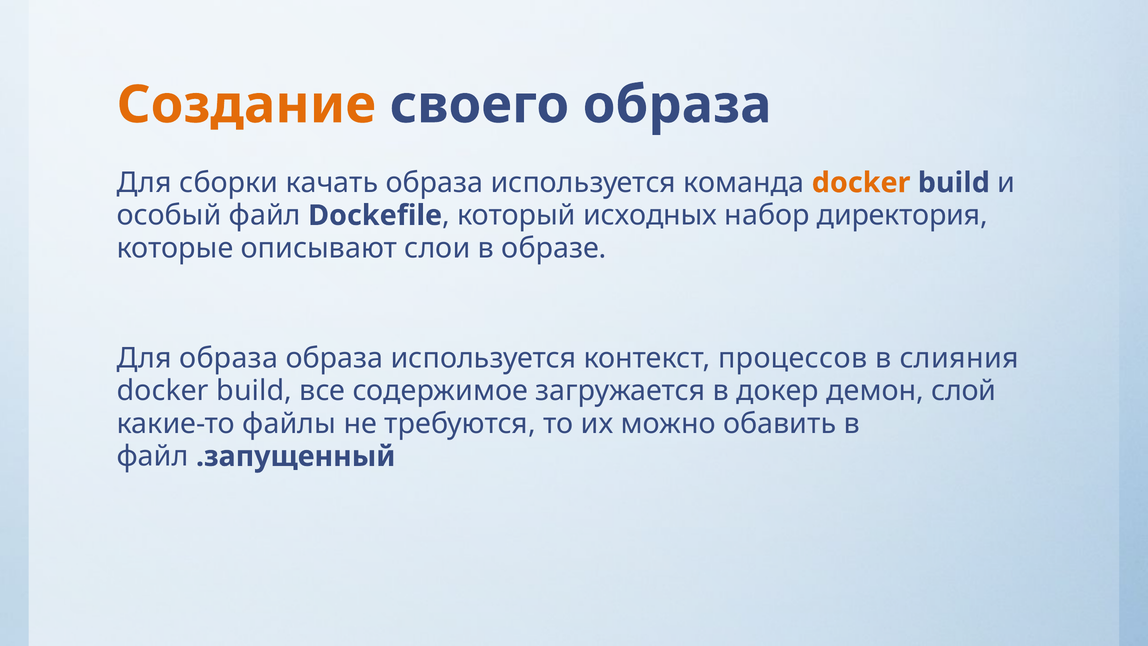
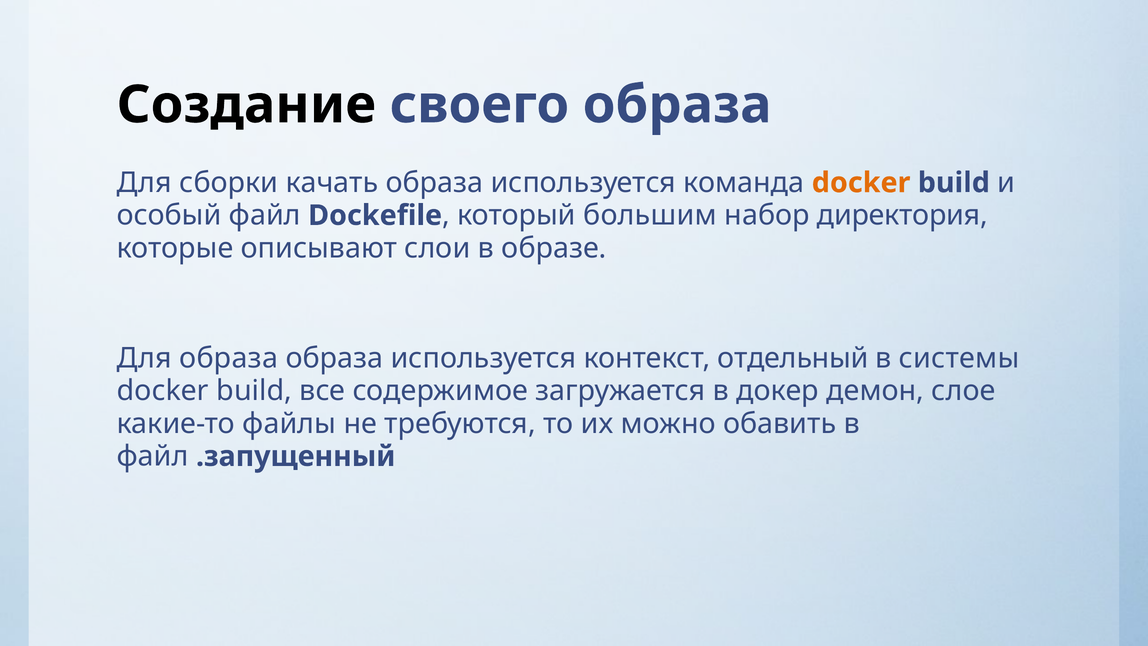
Создание colour: orange -> black (246, 105)
исходных: исходных -> большим (650, 215)
процессов: процессов -> отдельный (793, 358)
слияния: слияния -> системы (959, 358)
слой: слой -> слое (964, 391)
